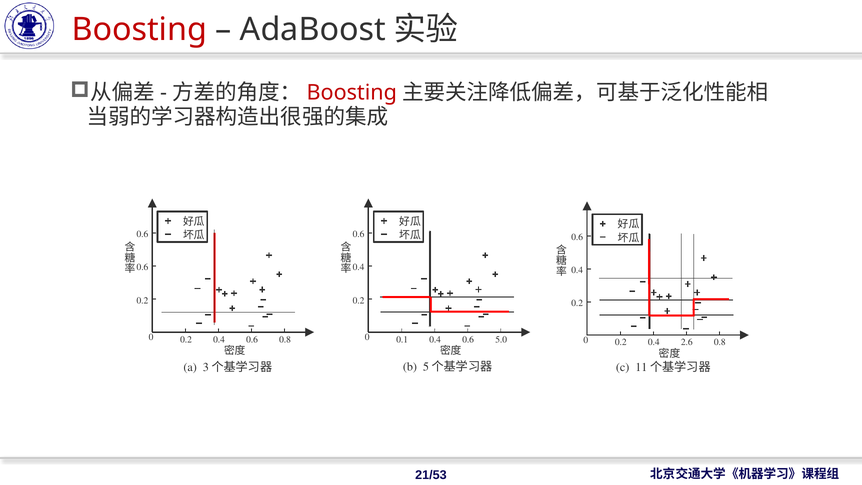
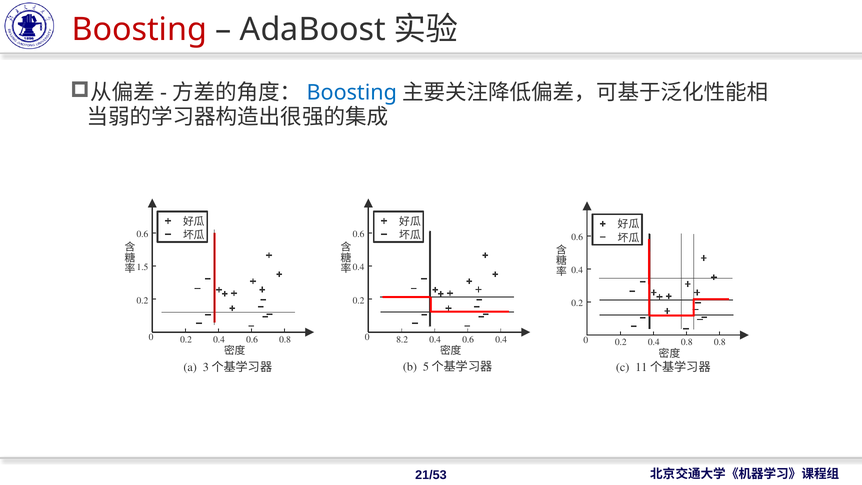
Boosting colour: red -> blue (352, 93)
0.6: 0.6 -> 1.5 (142, 267)
0.1: 0.1 -> 8.2 (402, 339)
0.6 5.0: 5.0 -> 0.4 (501, 339)
0.4 2.6: 2.6 -> 0.8 (687, 342)
